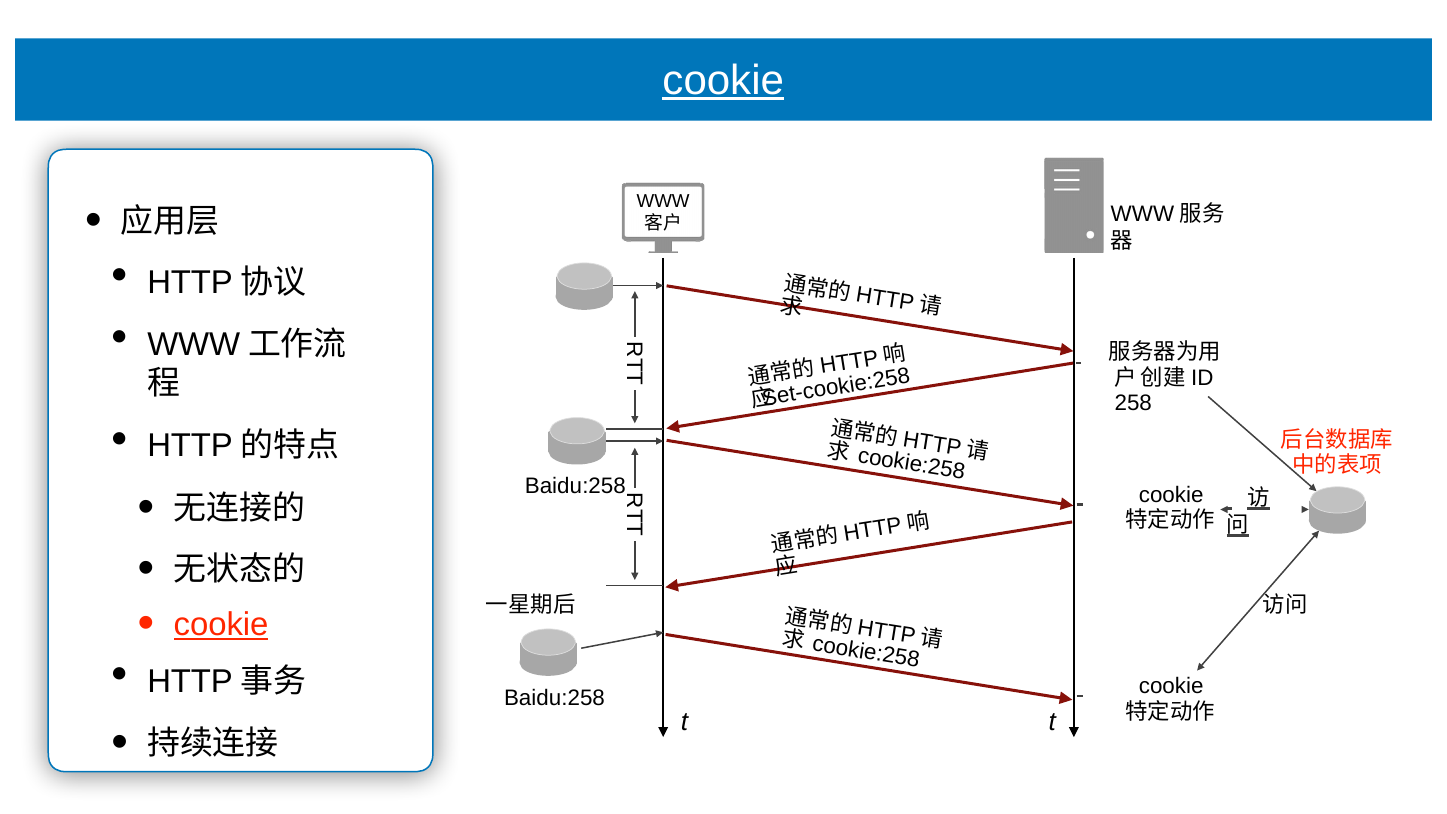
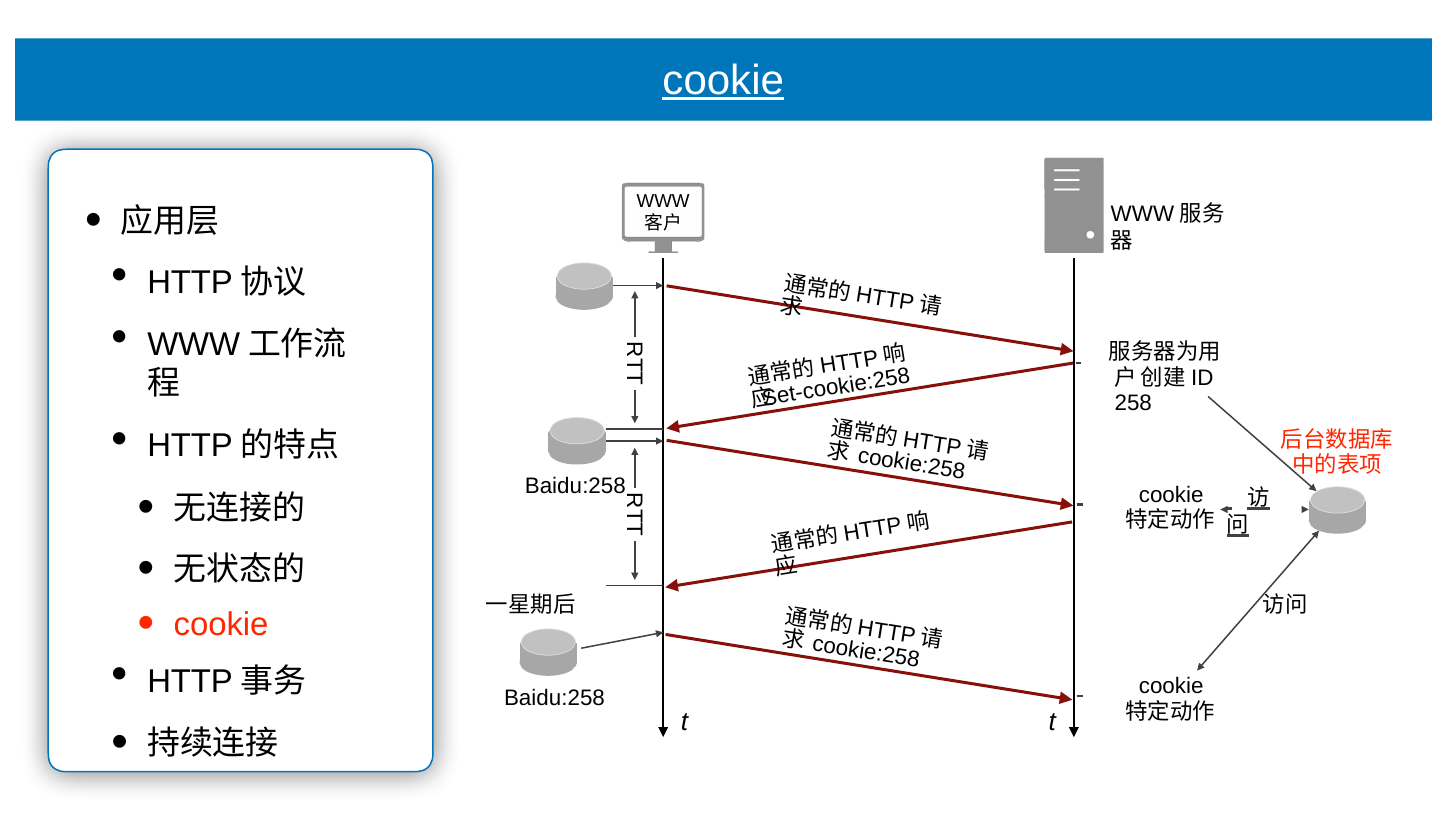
cookie underline: present -> none (221, 624)
